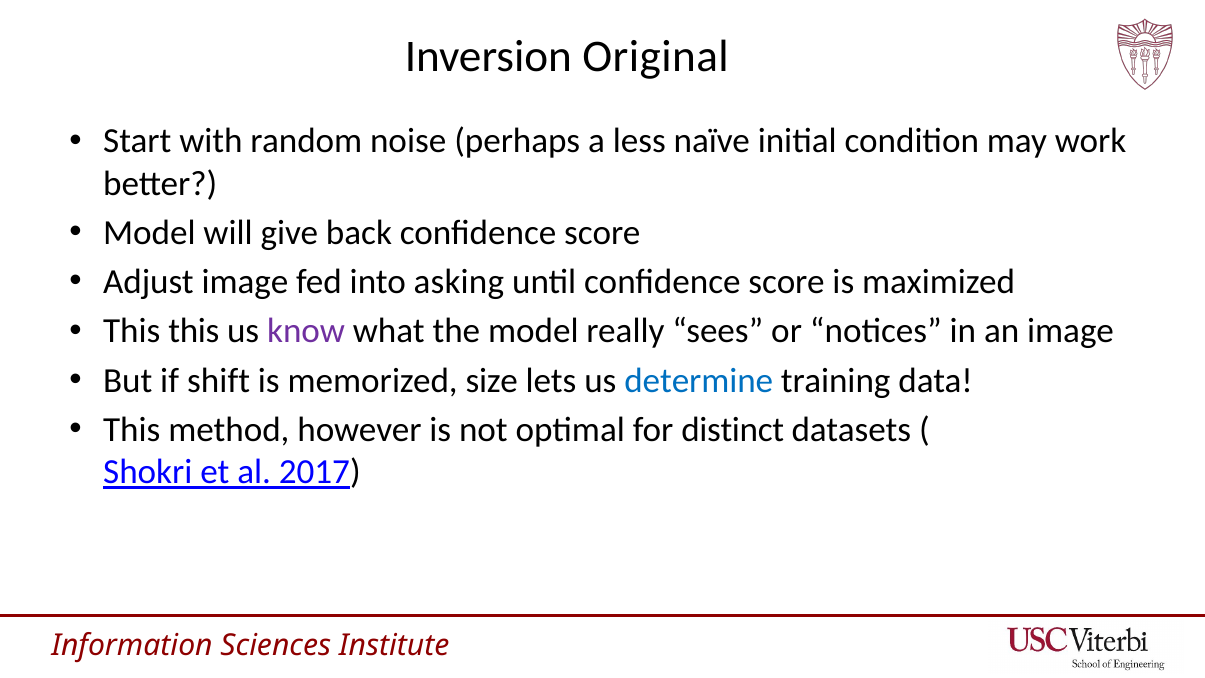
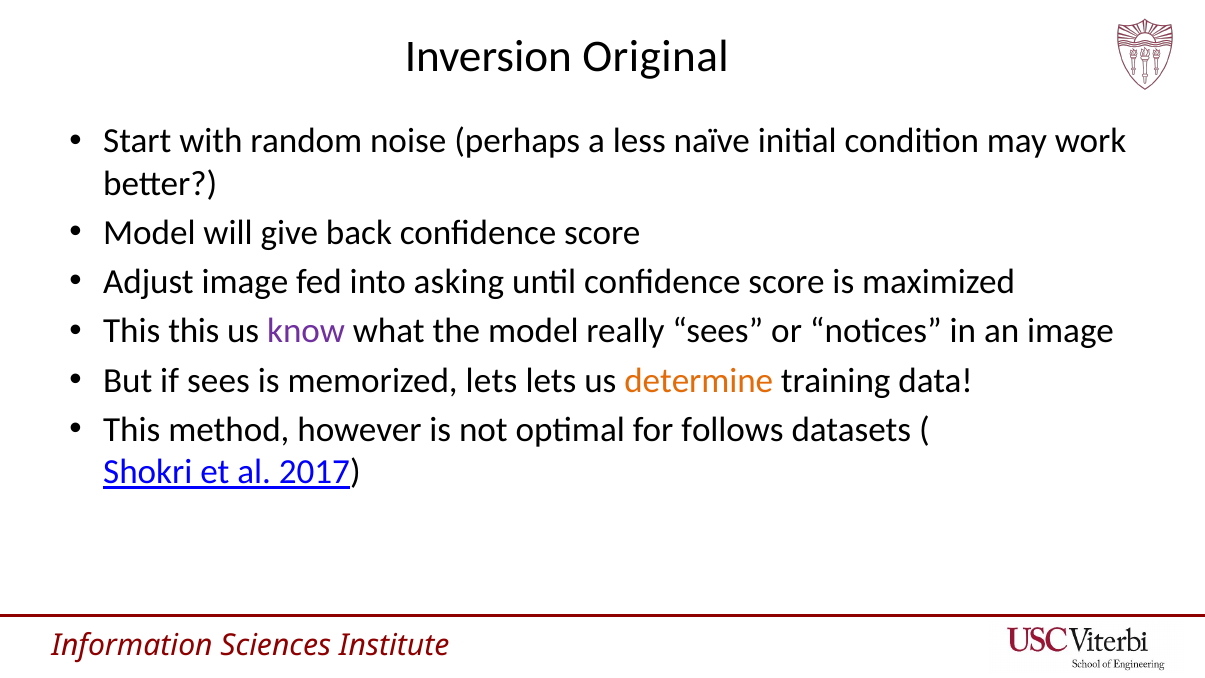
if shift: shift -> sees (218, 380)
memorized size: size -> lets (492, 380)
determine colour: blue -> orange (699, 380)
distinct: distinct -> follows (733, 430)
